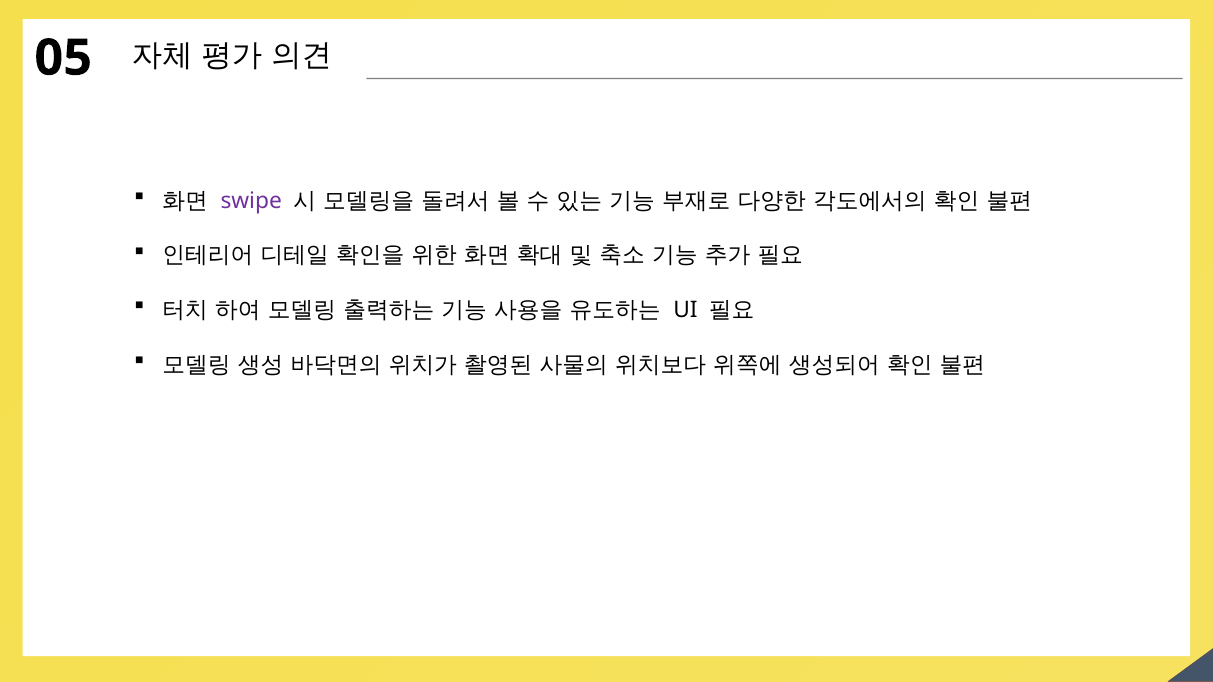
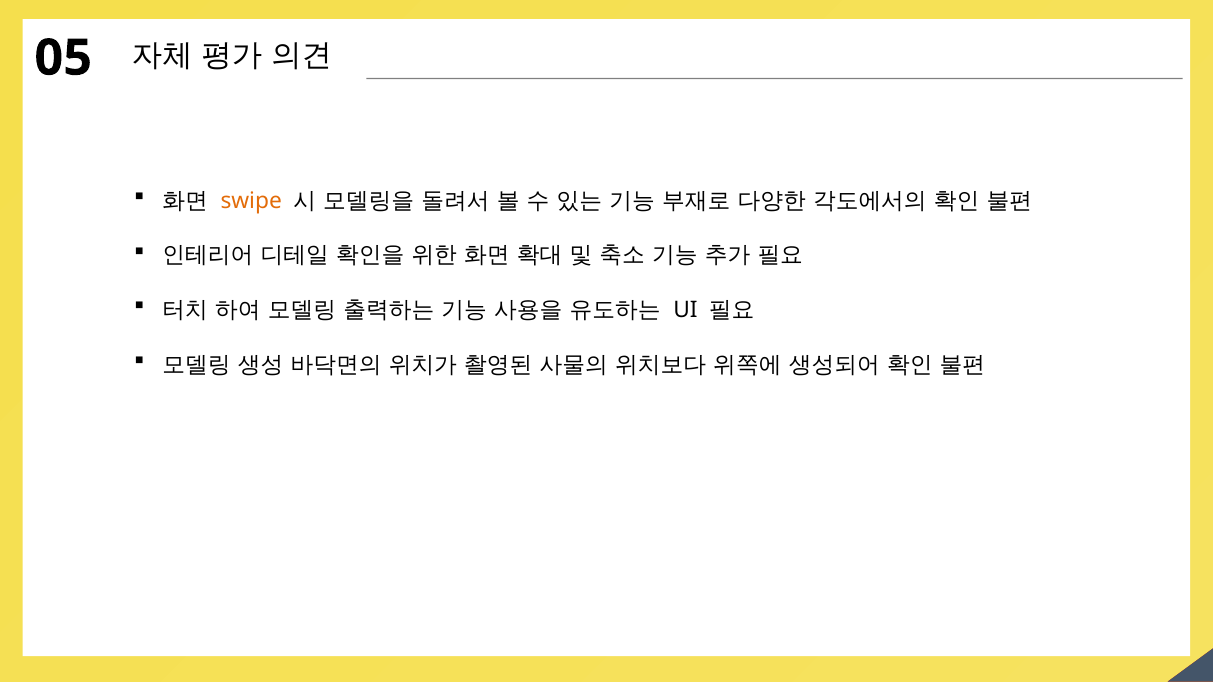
swipe colour: purple -> orange (251, 201)
